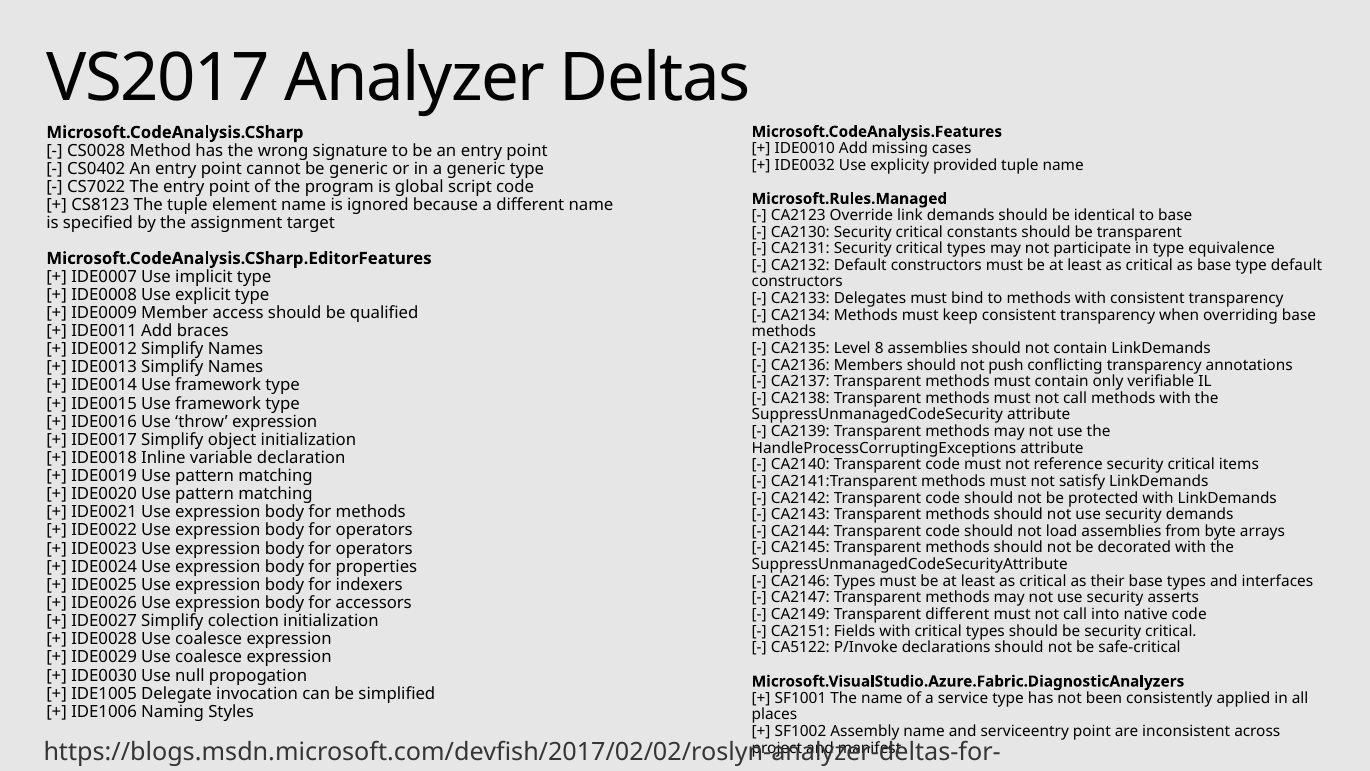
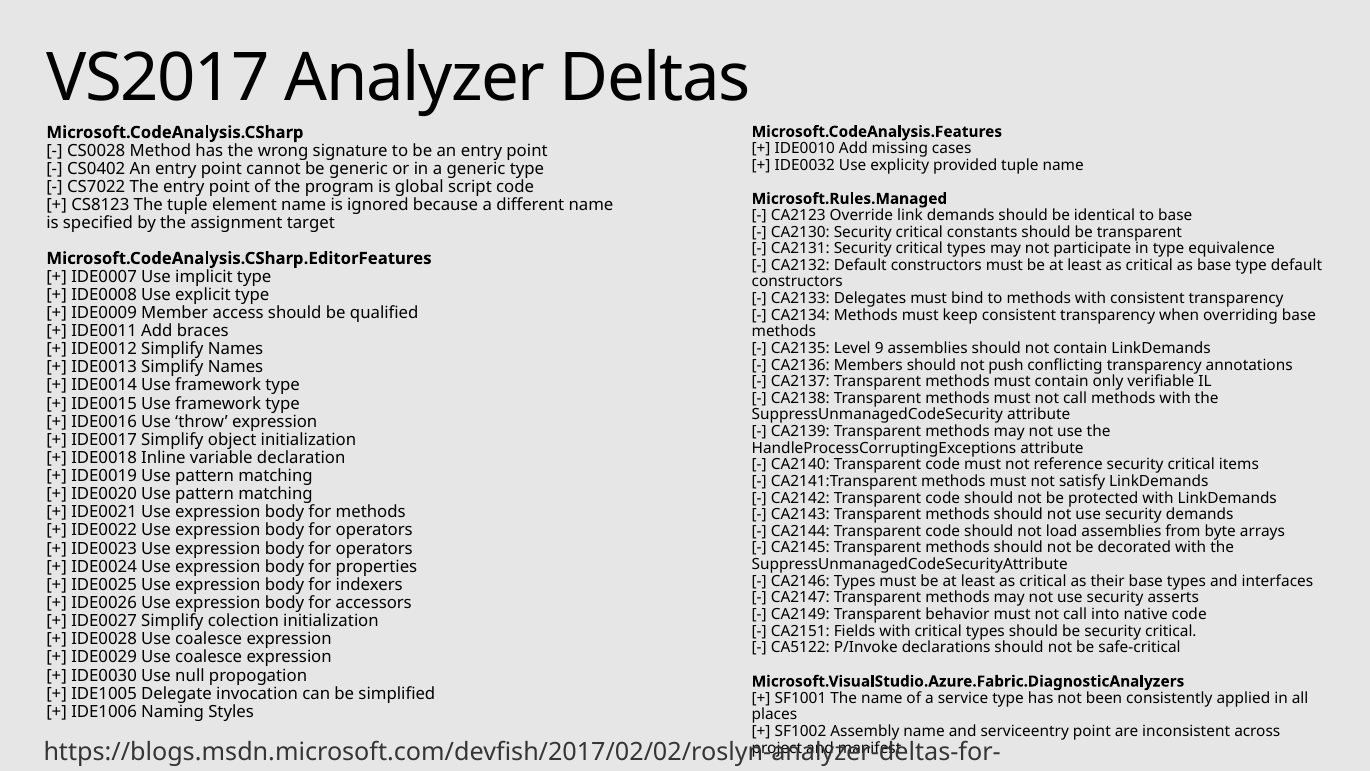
8: 8 -> 9 (879, 348)
Transparent different: different -> behavior (957, 614)
